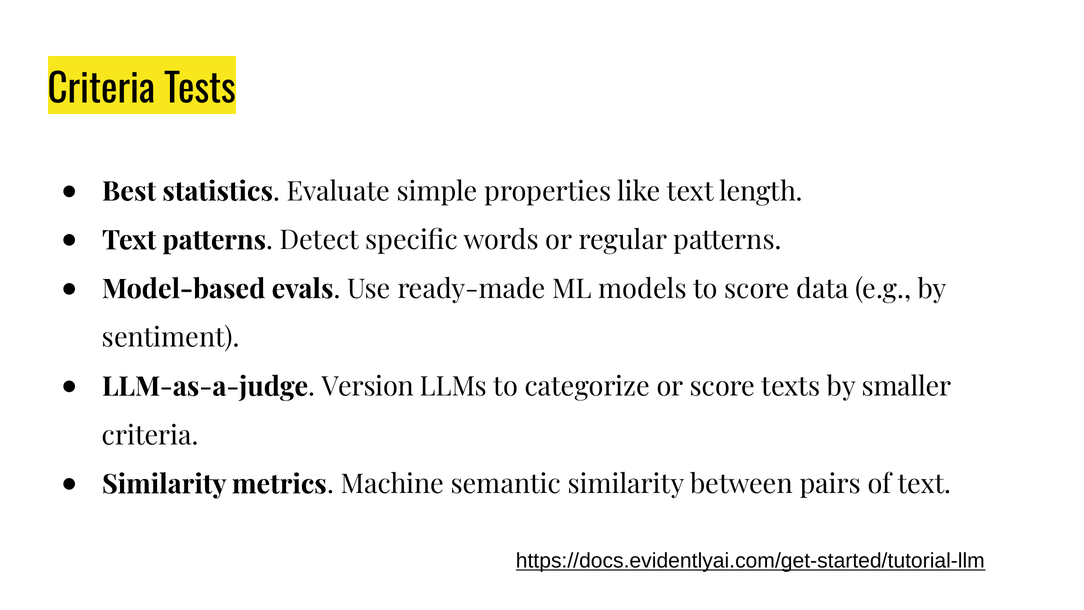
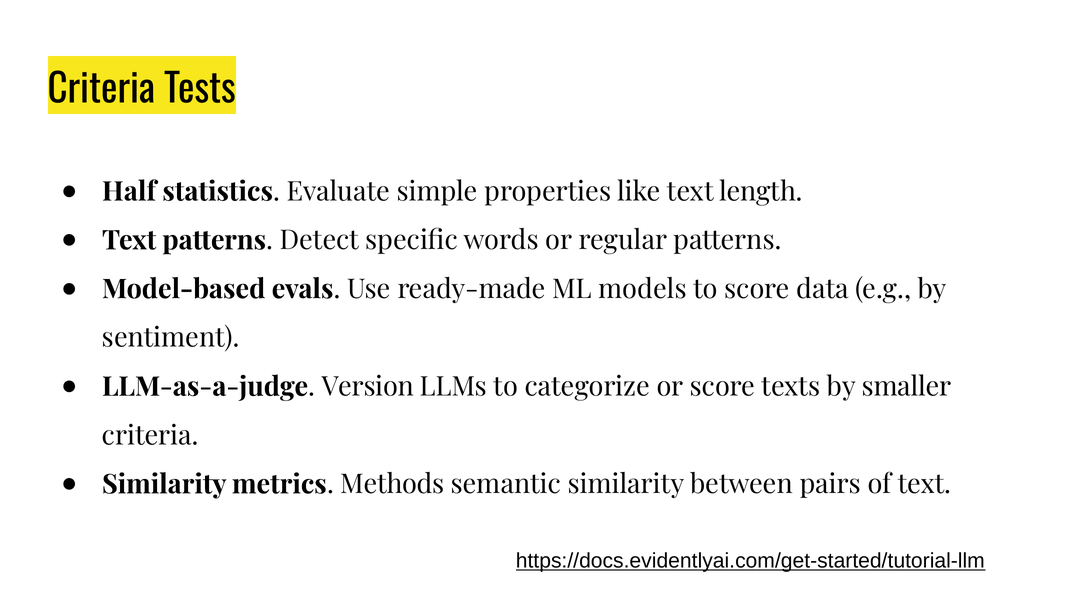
Best: Best -> Half (129, 192)
Machine: Machine -> Methods (392, 484)
